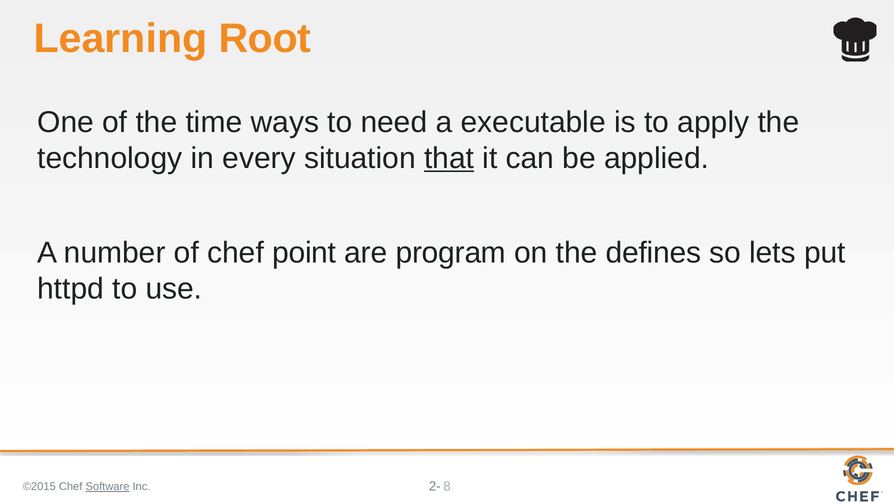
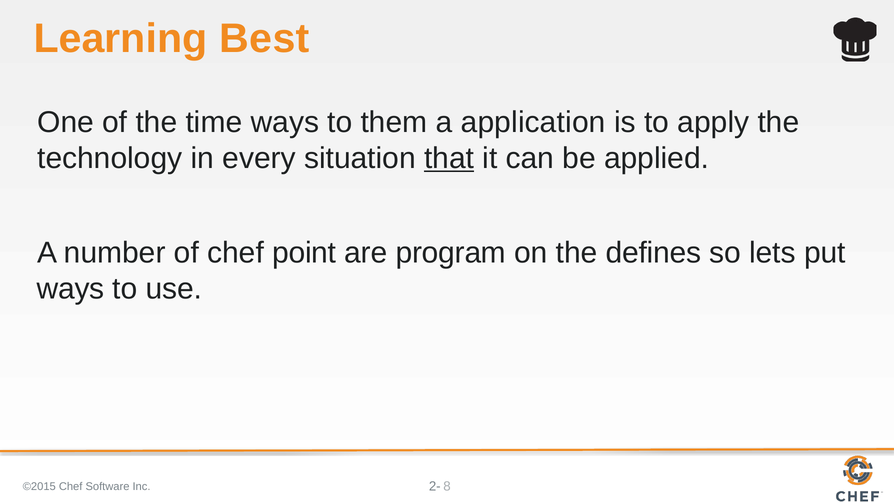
Root: Root -> Best (264, 39)
need: need -> them (394, 122)
executable: executable -> application (533, 122)
httpd: httpd -> ways (71, 289)
Software underline: present -> none (107, 487)
